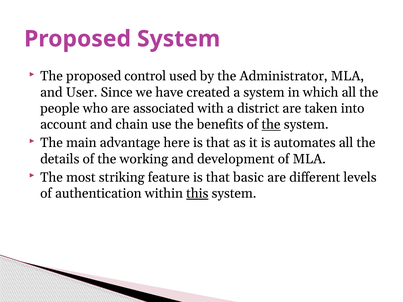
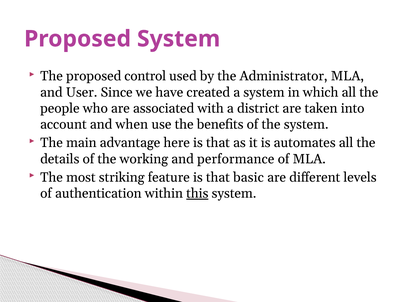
chain: chain -> when (132, 125)
the underline: present -> none (271, 125)
development: development -> performance (236, 159)
